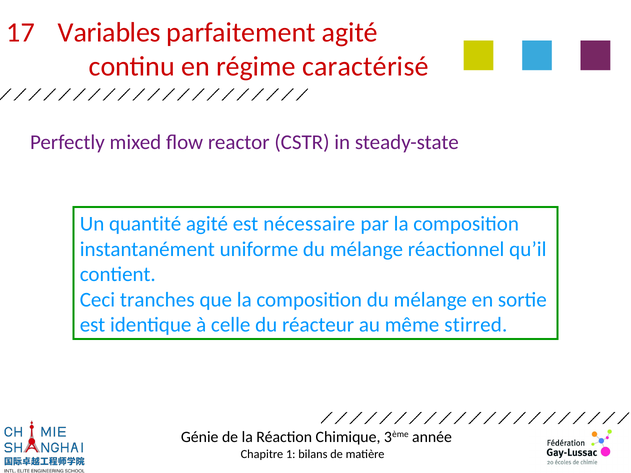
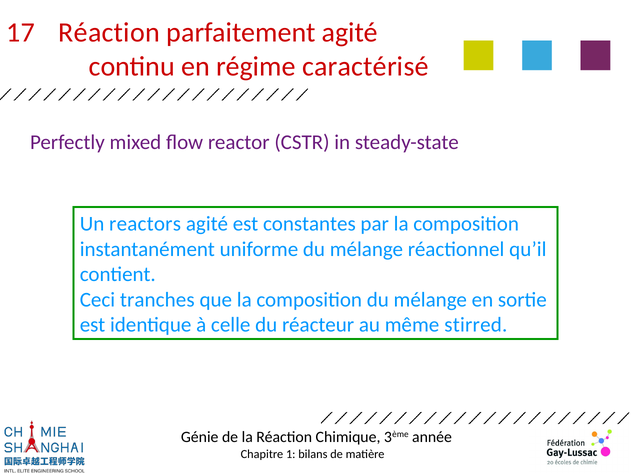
Variables: Variables -> Réaction (109, 33)
quantité: quantité -> reactors (145, 224)
nécessaire: nécessaire -> constantes (309, 224)
